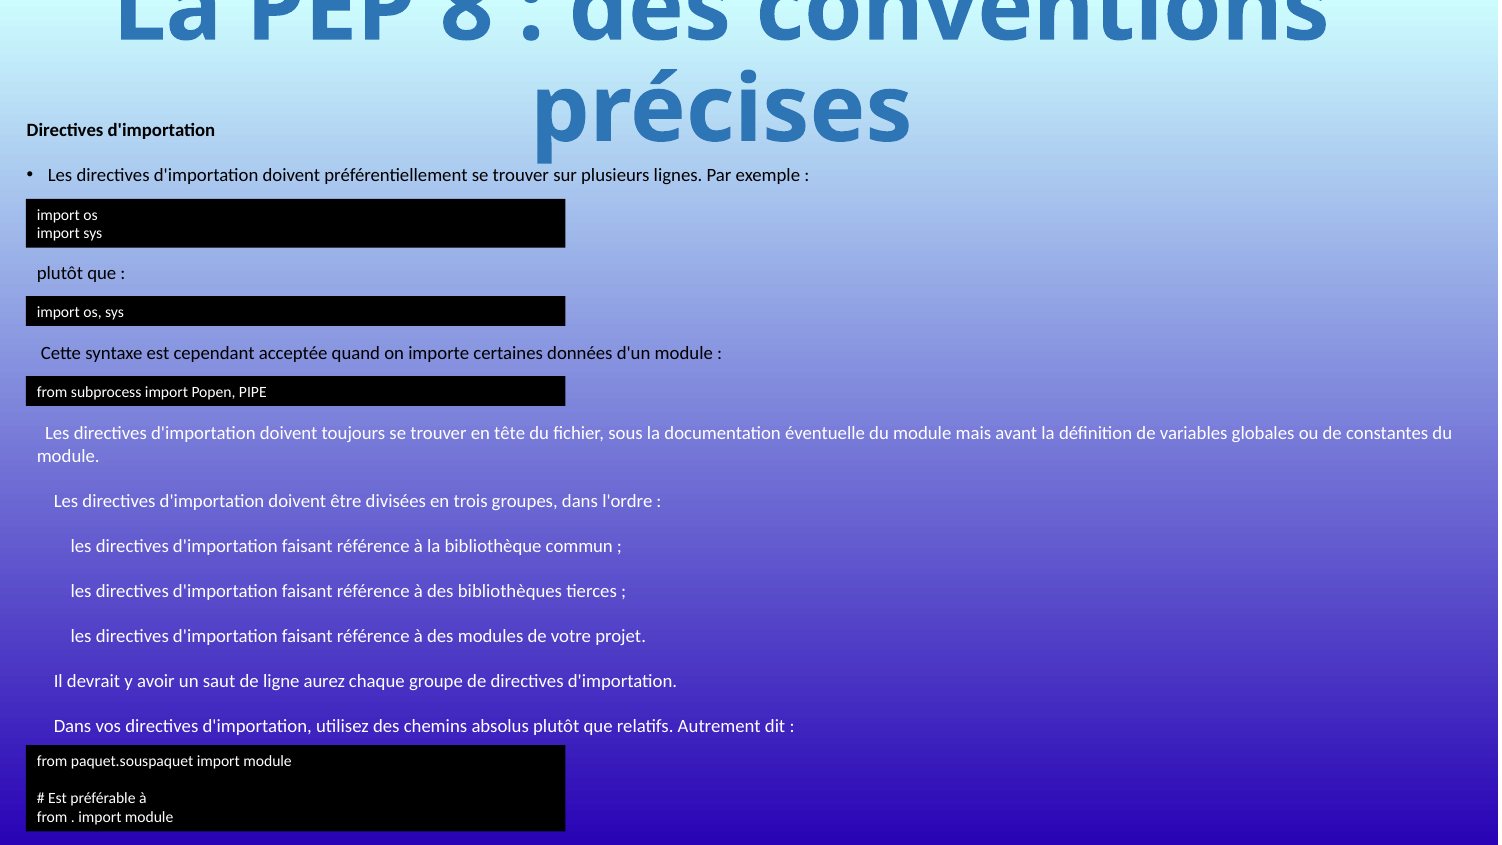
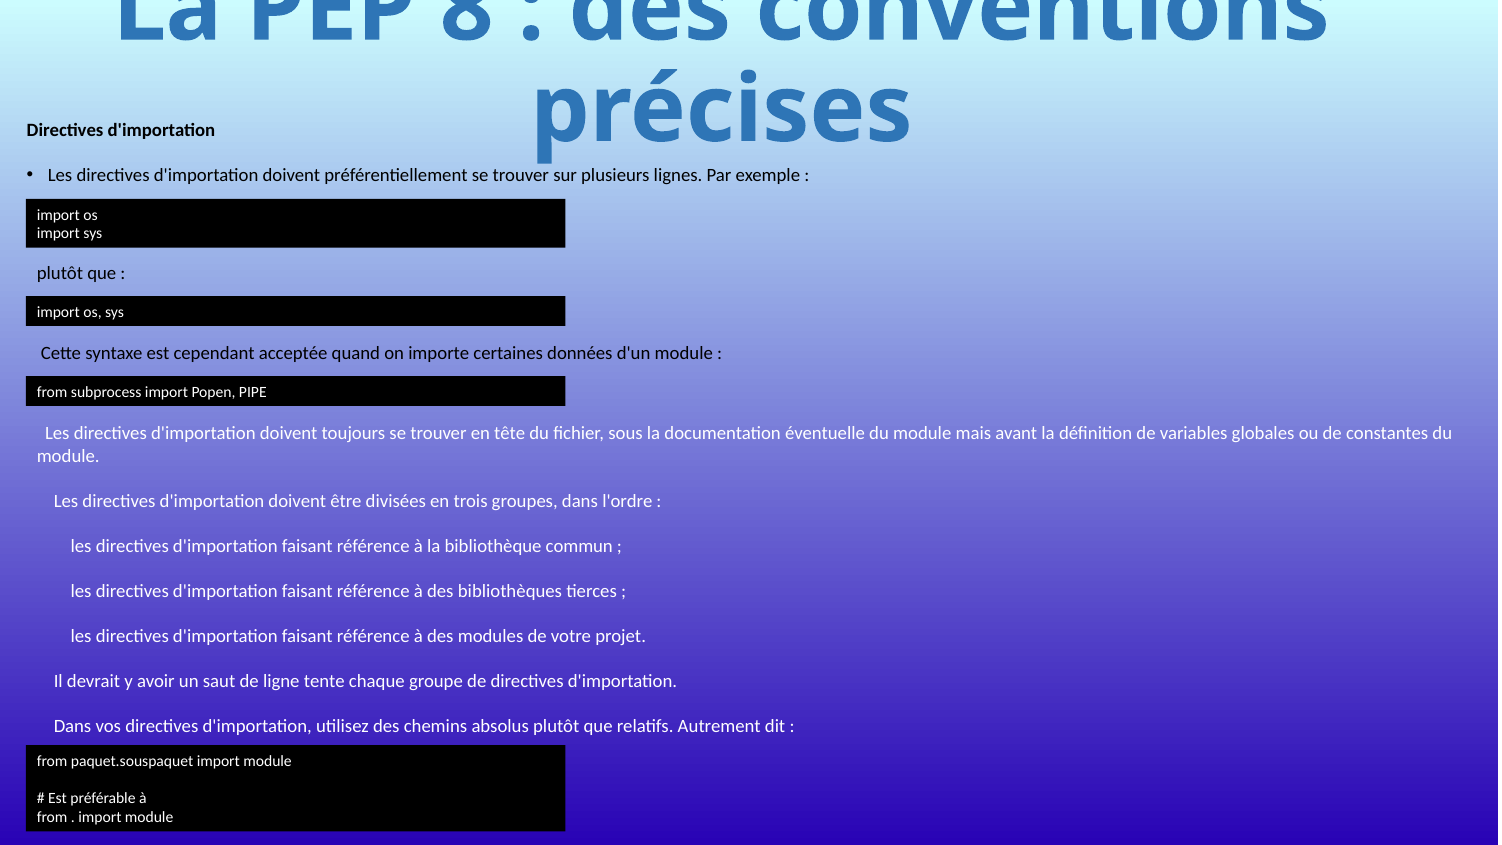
aurez: aurez -> tente (324, 681)
